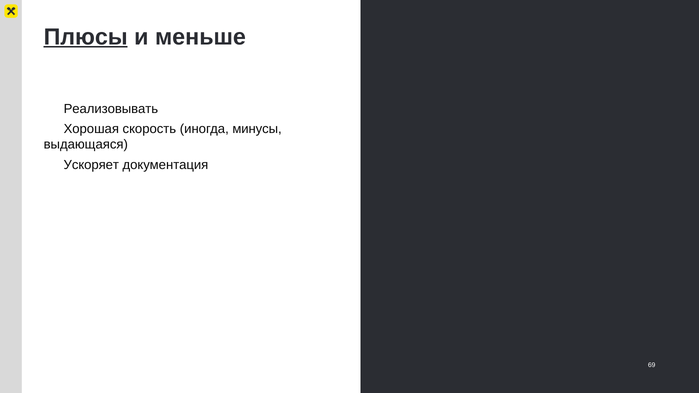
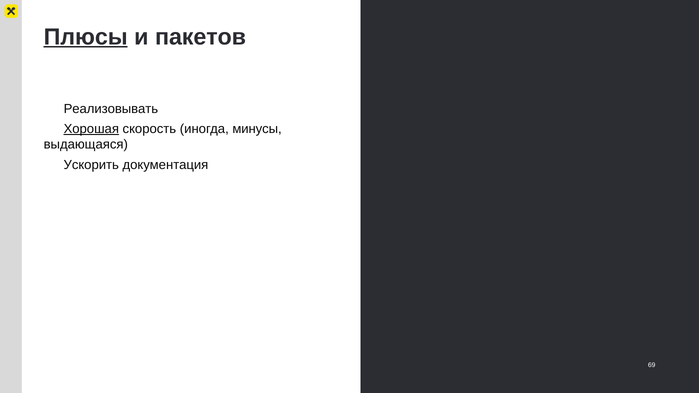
меньше: меньше -> пакетов (201, 37)
Хорошая underline: none -> present (91, 129)
Ускоряет: Ускоряет -> Ускорить (91, 165)
